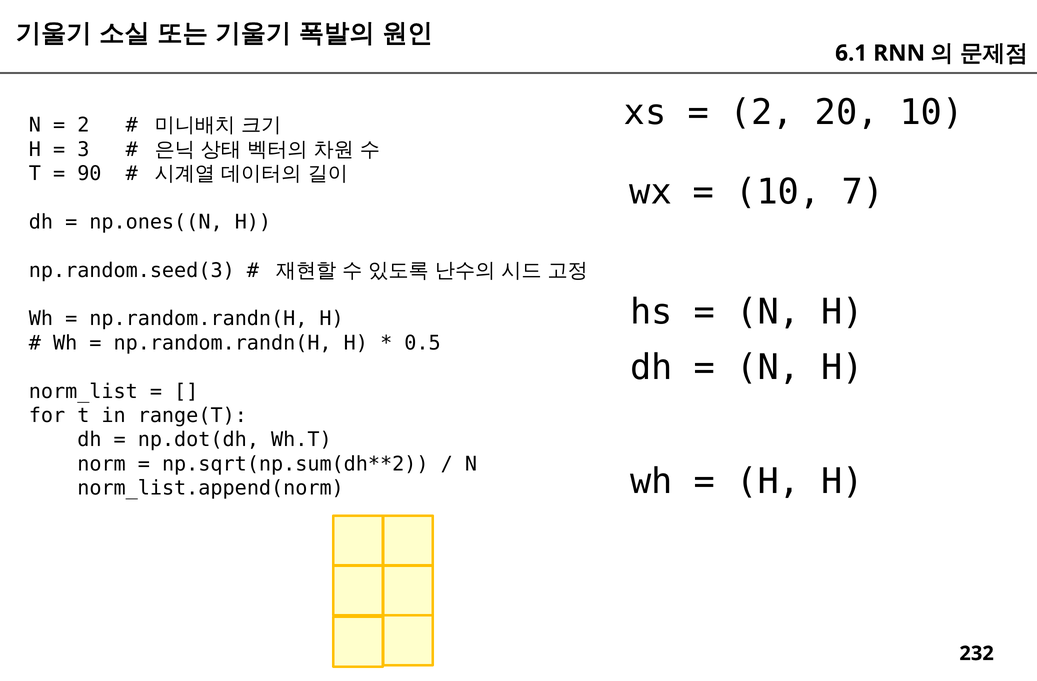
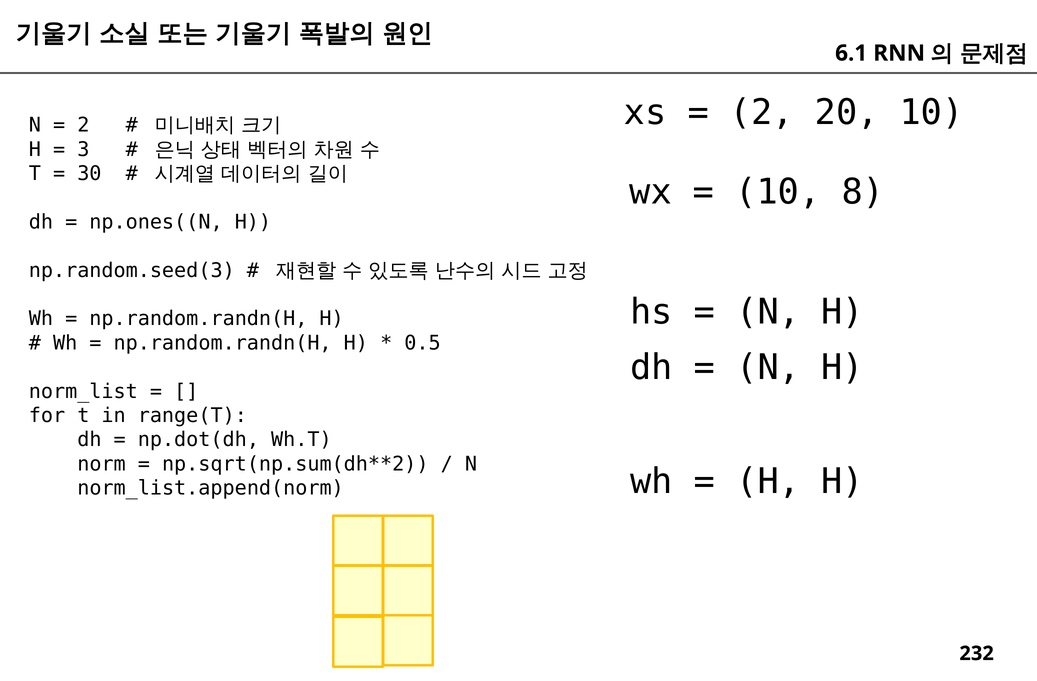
90: 90 -> 30 (89, 174)
7: 7 -> 8 (863, 192)
